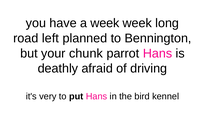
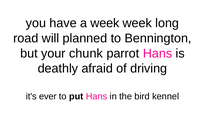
left: left -> will (50, 38)
very: very -> ever (48, 96)
